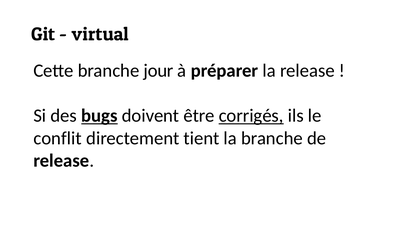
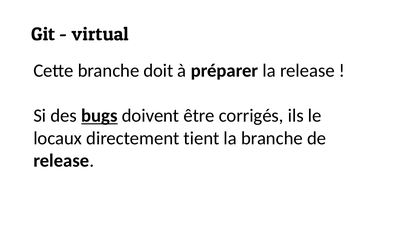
jour: jour -> doit (158, 71)
corrigés underline: present -> none (251, 115)
conflit: conflit -> locaux (58, 138)
